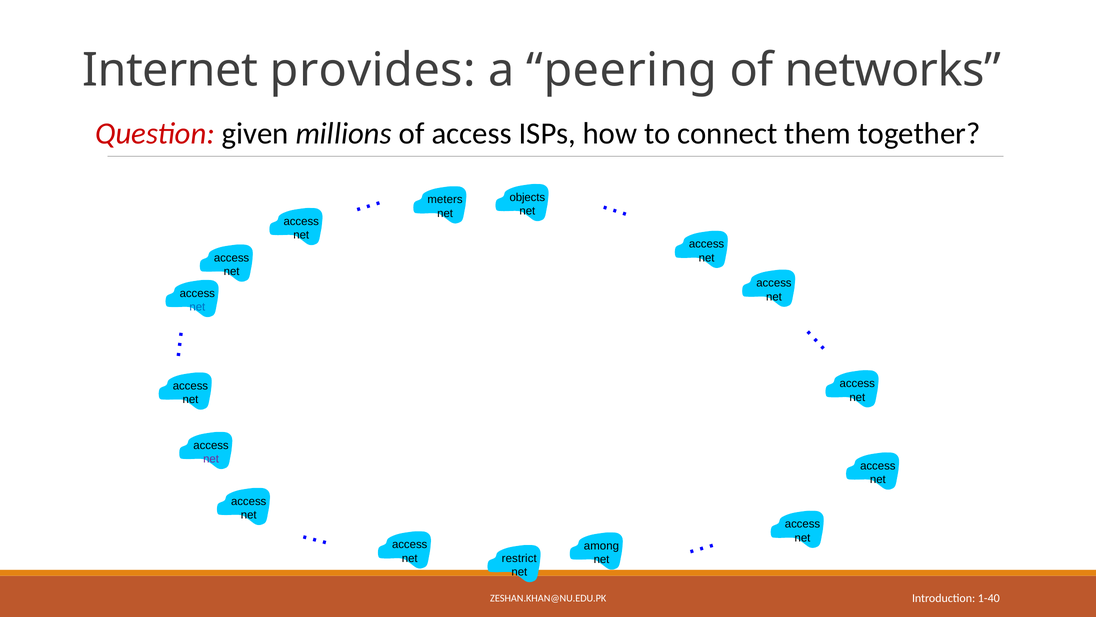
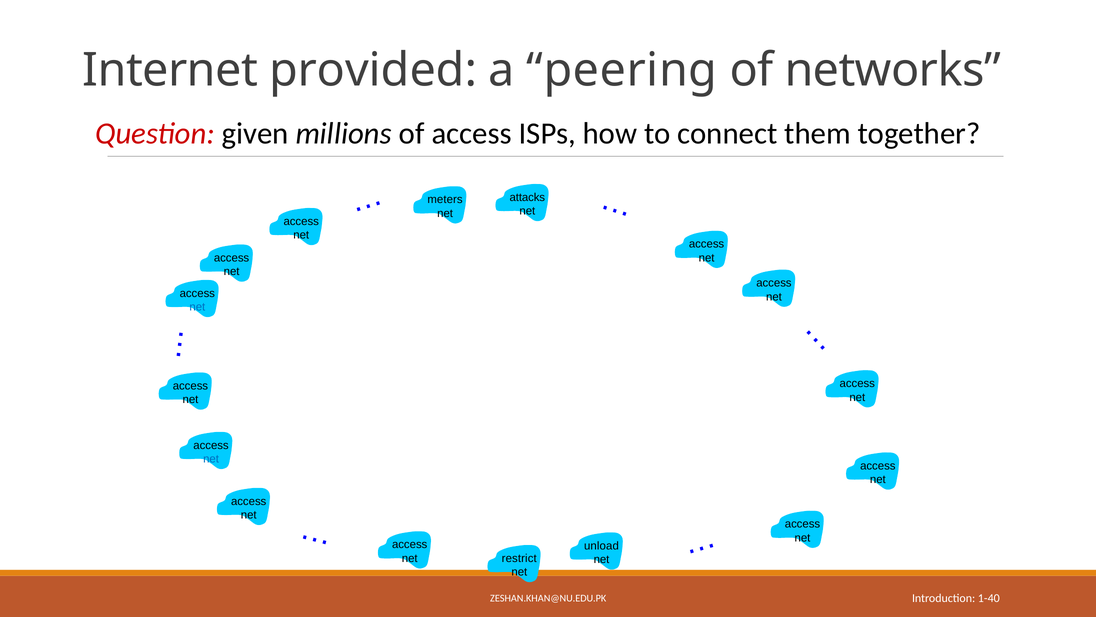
provides: provides -> provided (373, 70)
objects: objects -> attacks (527, 197)
net colour: purple -> blue (211, 459)
among: among -> unload (601, 545)
